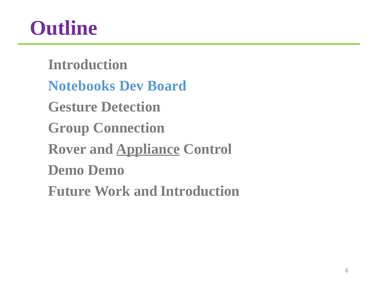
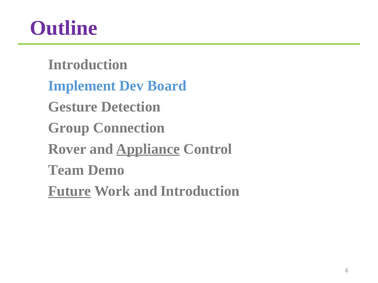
Notebooks: Notebooks -> Implement (82, 86)
Demo: Demo -> Team (66, 170)
Future underline: none -> present (70, 191)
